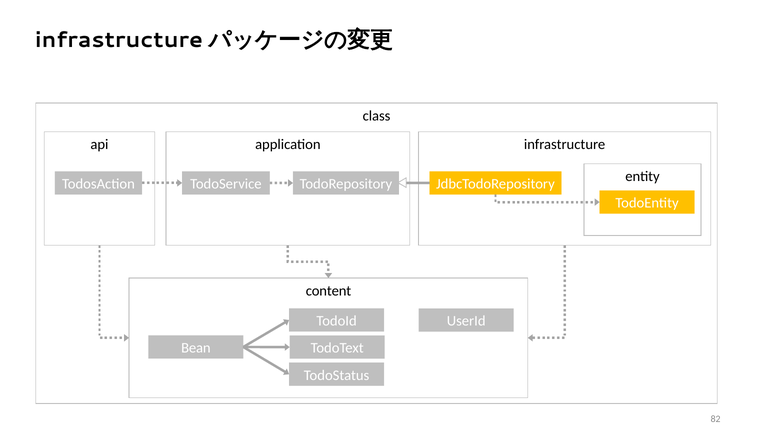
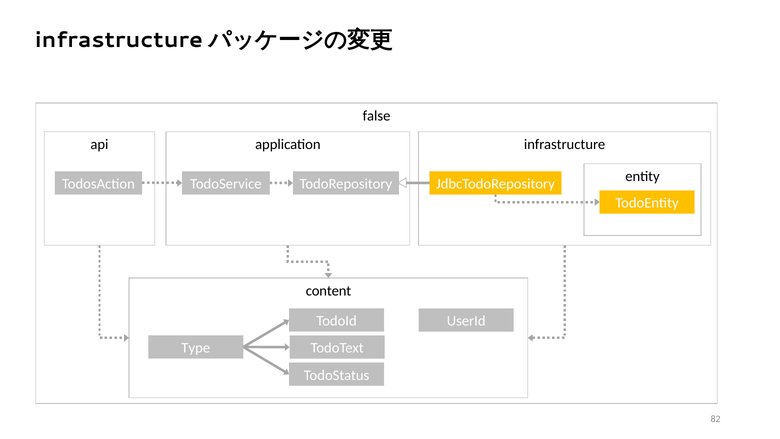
class: class -> false (377, 116)
Bean: Bean -> Type (196, 348)
